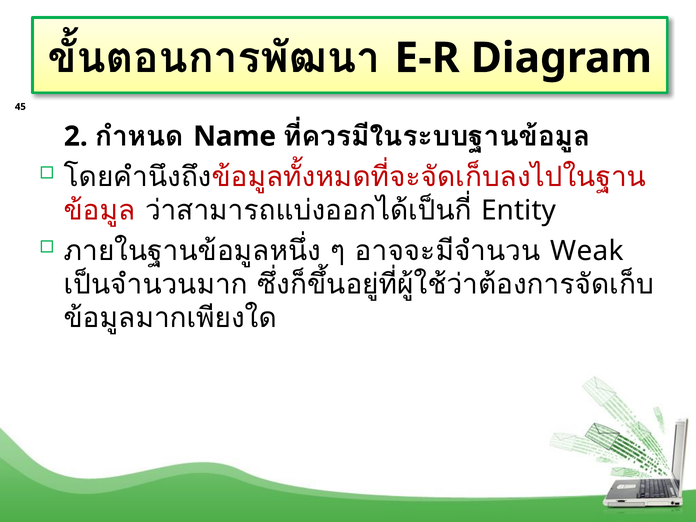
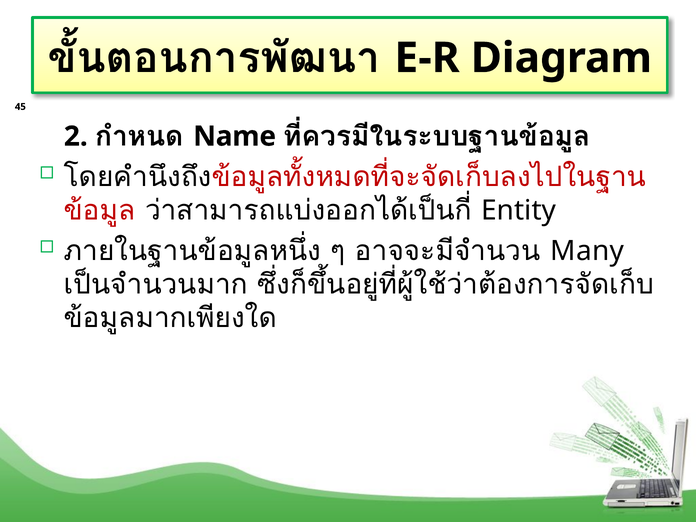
Weak: Weak -> Many (587, 251)
